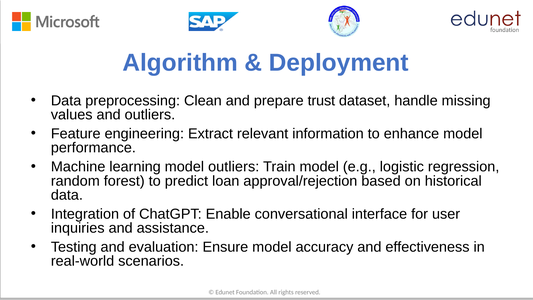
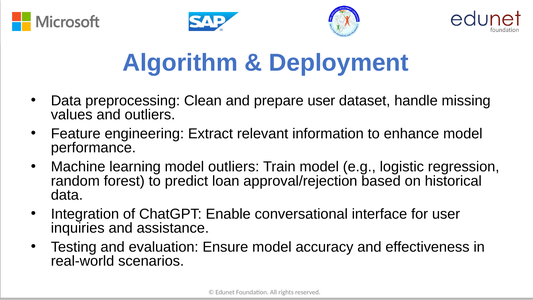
prepare trust: trust -> user (321, 101)
